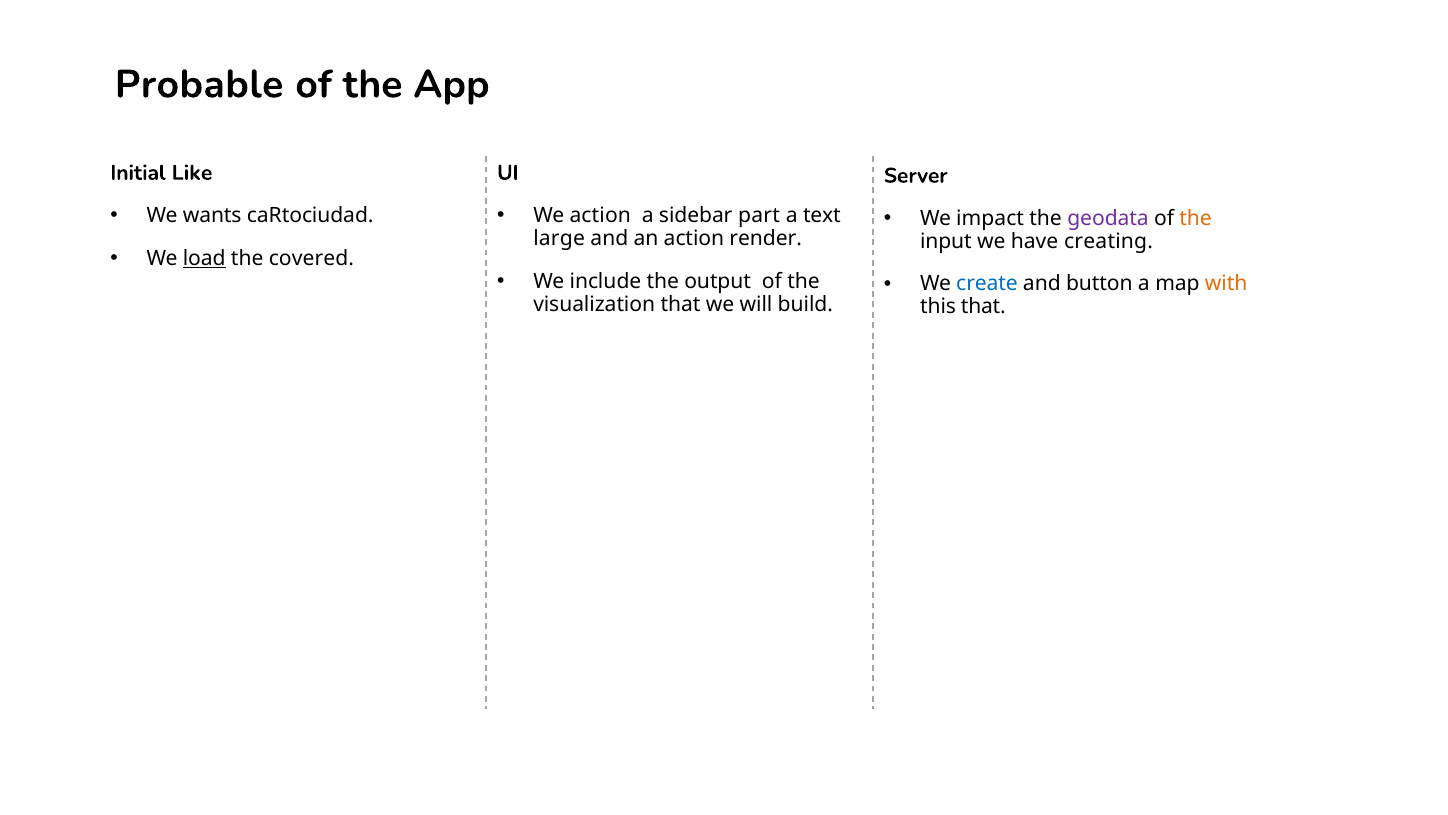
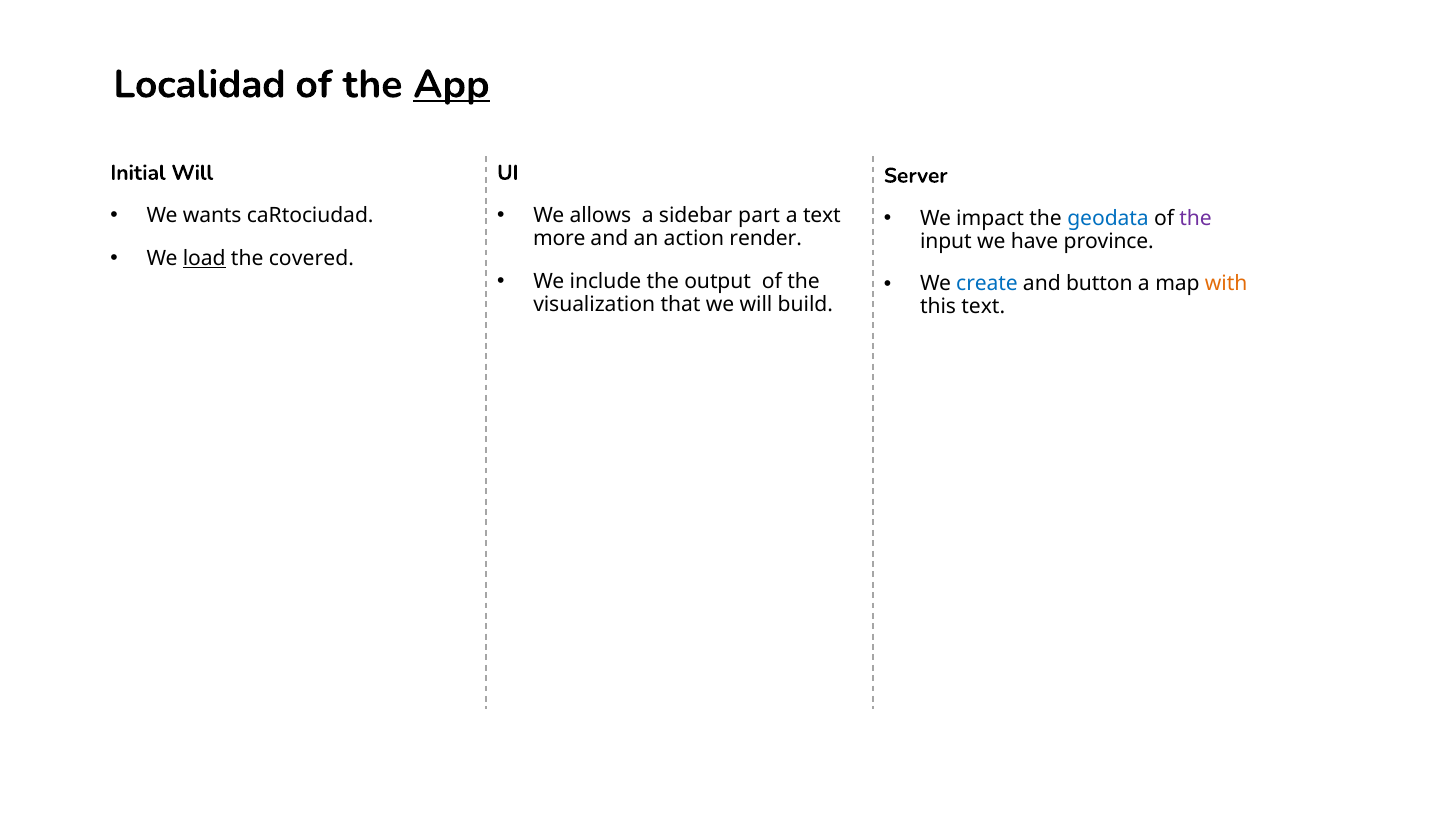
Probable: Probable -> Localidad (199, 84)
App underline: none -> present (451, 84)
Initial Like: Like -> Will (192, 173)
We action: action -> allows (600, 216)
geodata colour: purple -> blue (1108, 218)
the colour: orange -> purple (1196, 218)
large: large -> more (559, 238)
creating: creating -> province (1109, 241)
this that: that -> text (983, 307)
